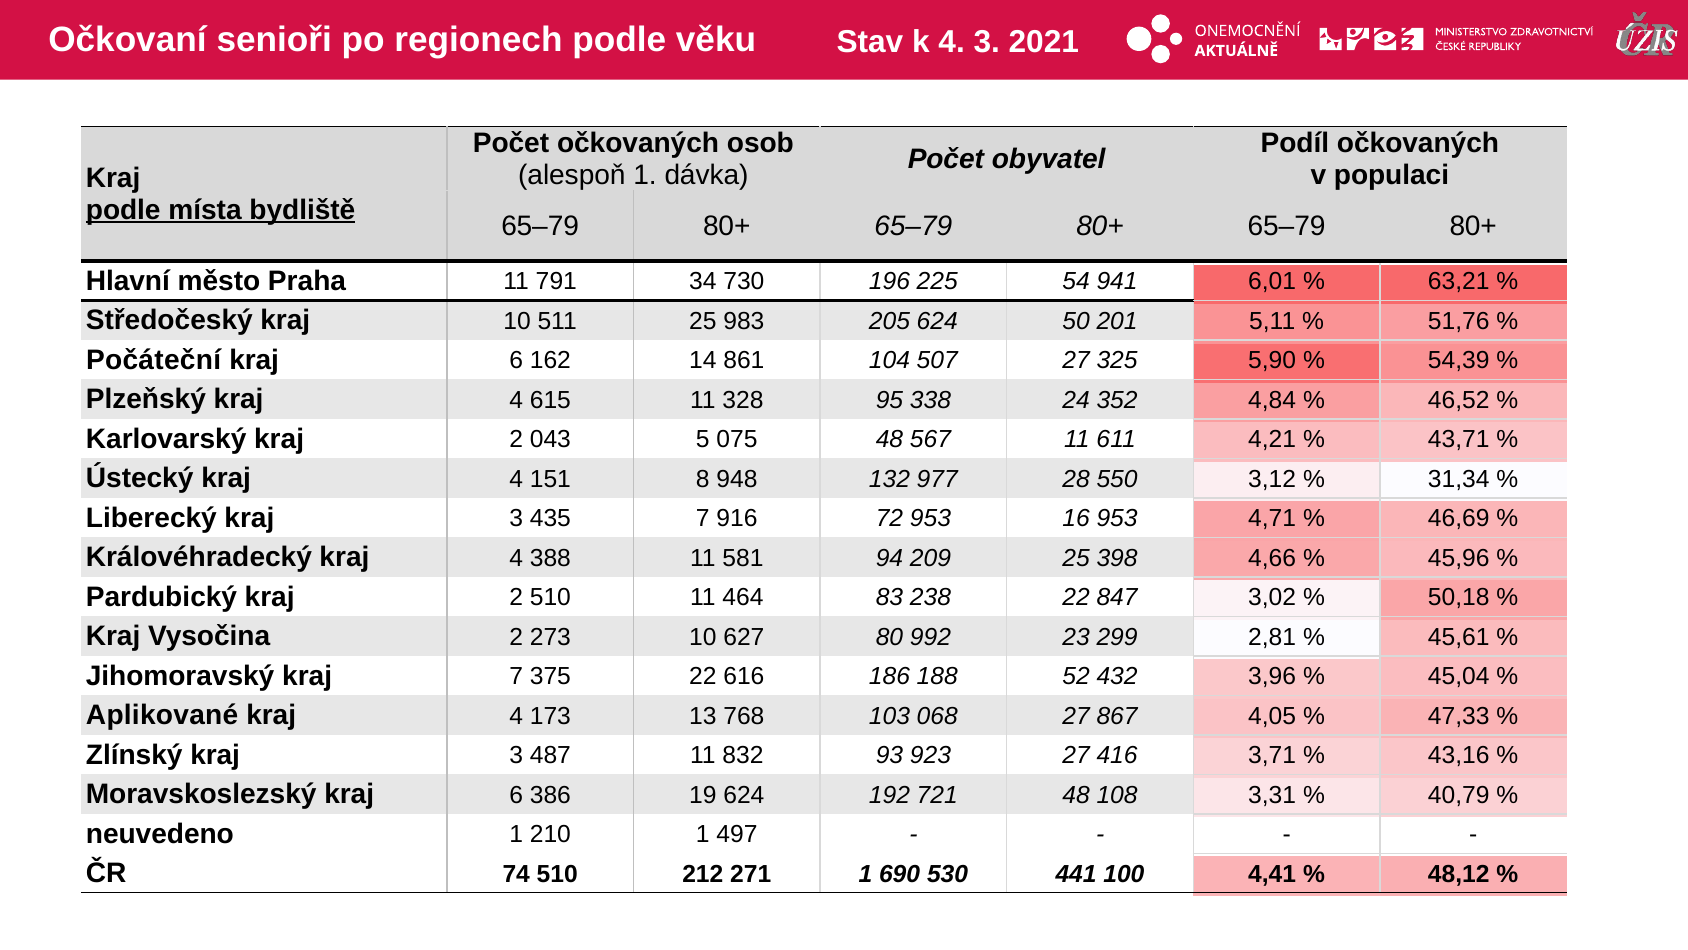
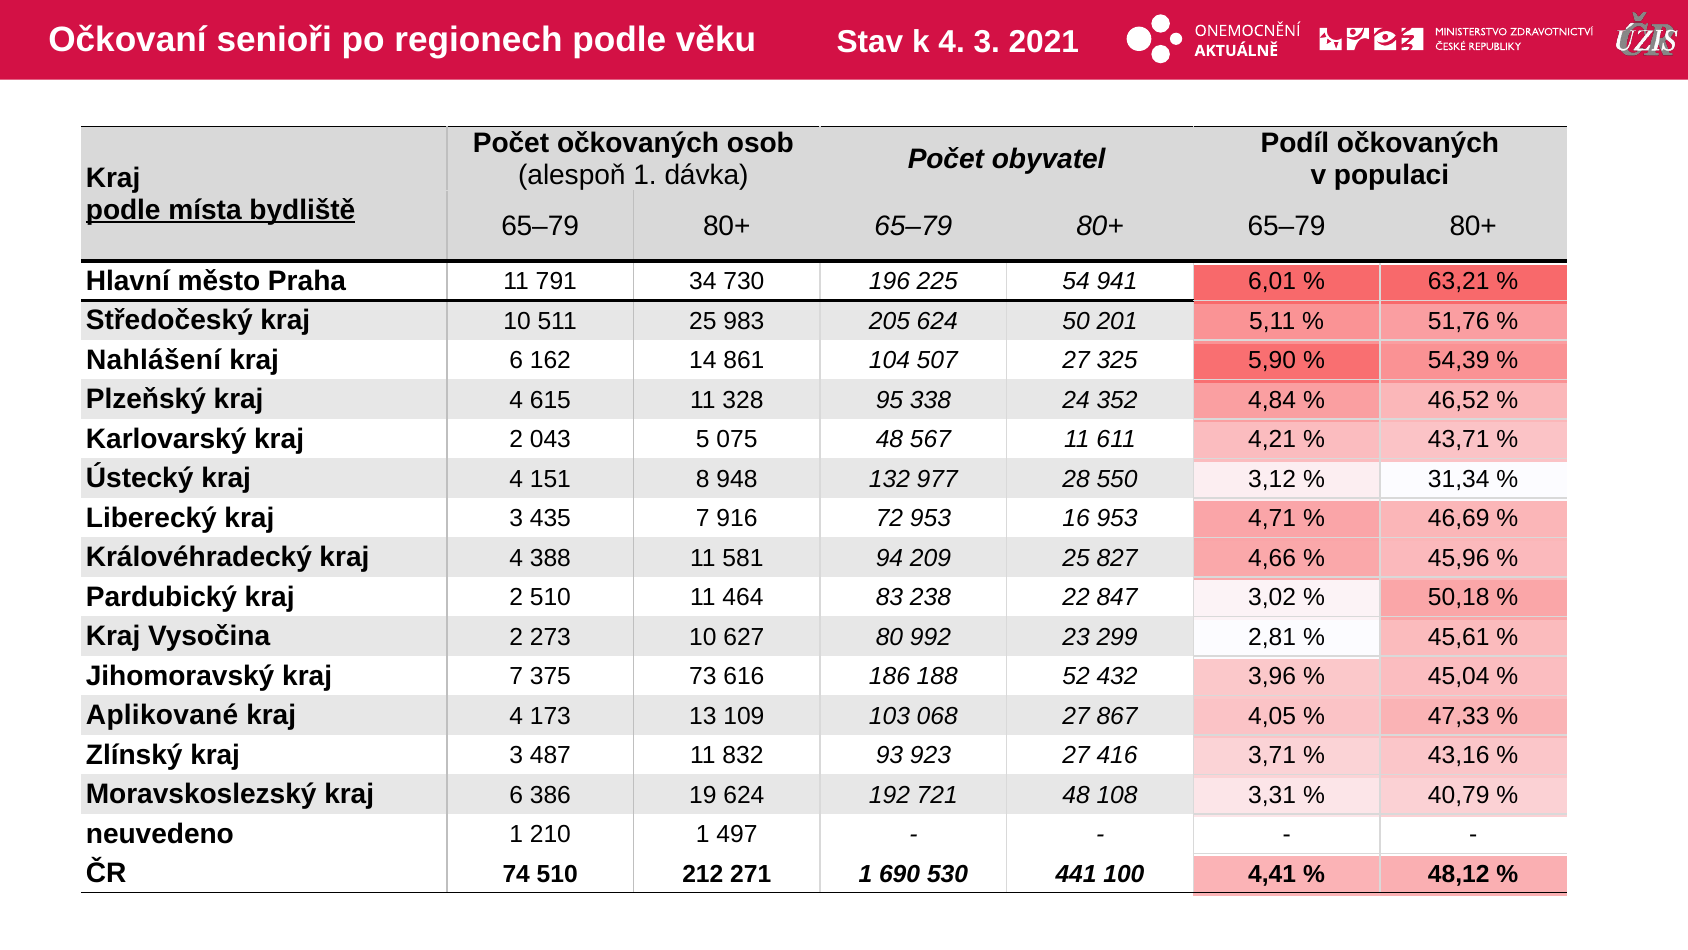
Počáteční: Počáteční -> Nahlášení (154, 360)
398: 398 -> 827 (1117, 558)
375 22: 22 -> 73 (703, 676)
768: 768 -> 109 (744, 716)
